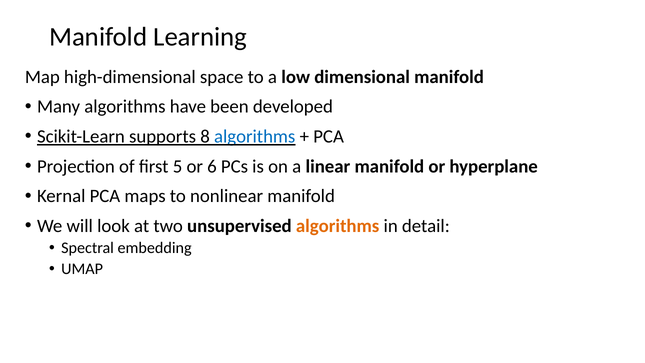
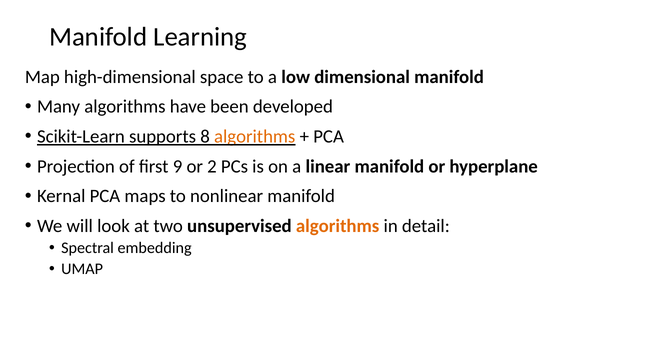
algorithms colour: blue -> orange (255, 137)
5: 5 -> 9 (178, 166)
6: 6 -> 2 (212, 166)
